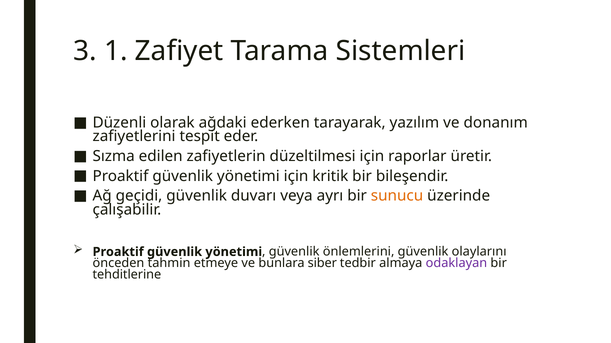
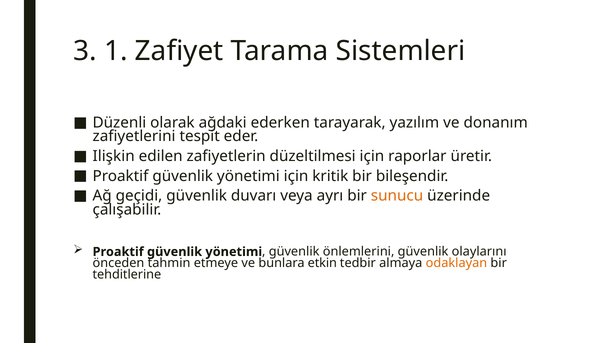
Sızma: Sızma -> Ilişkin (114, 156)
siber: siber -> etkin (322, 264)
odaklayan colour: purple -> orange (456, 264)
